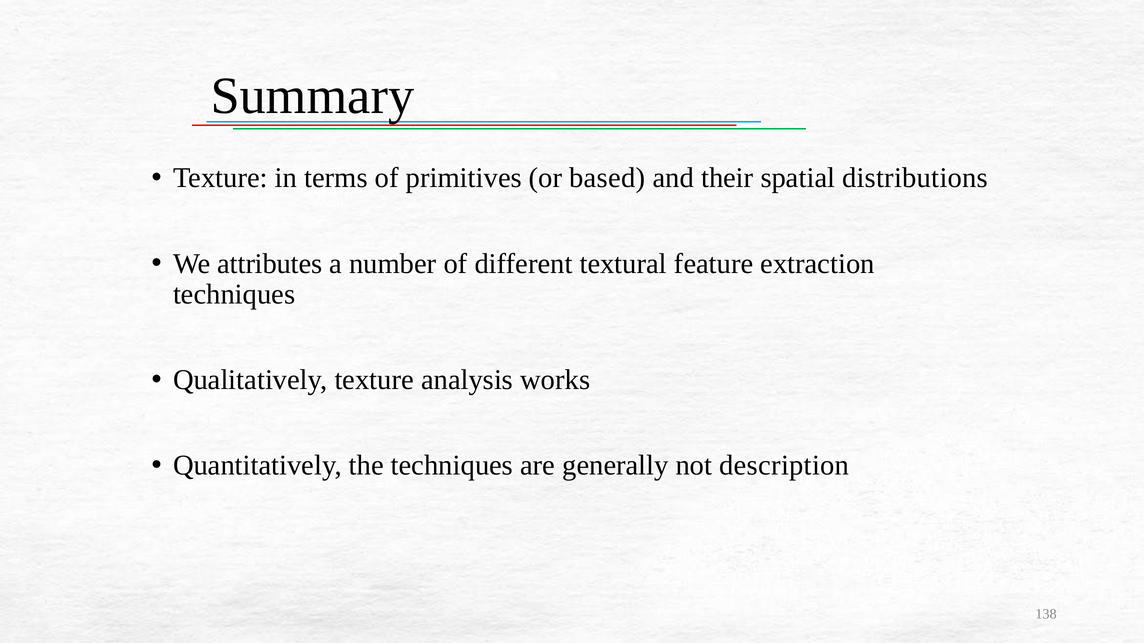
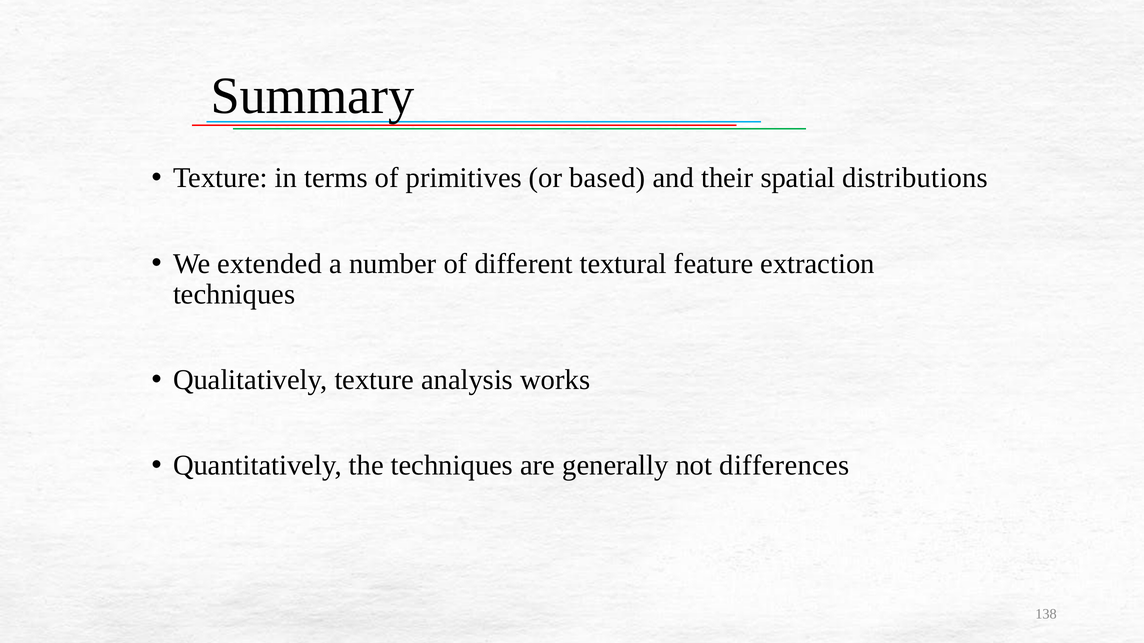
attributes: attributes -> extended (270, 264)
description: description -> differences (784, 466)
